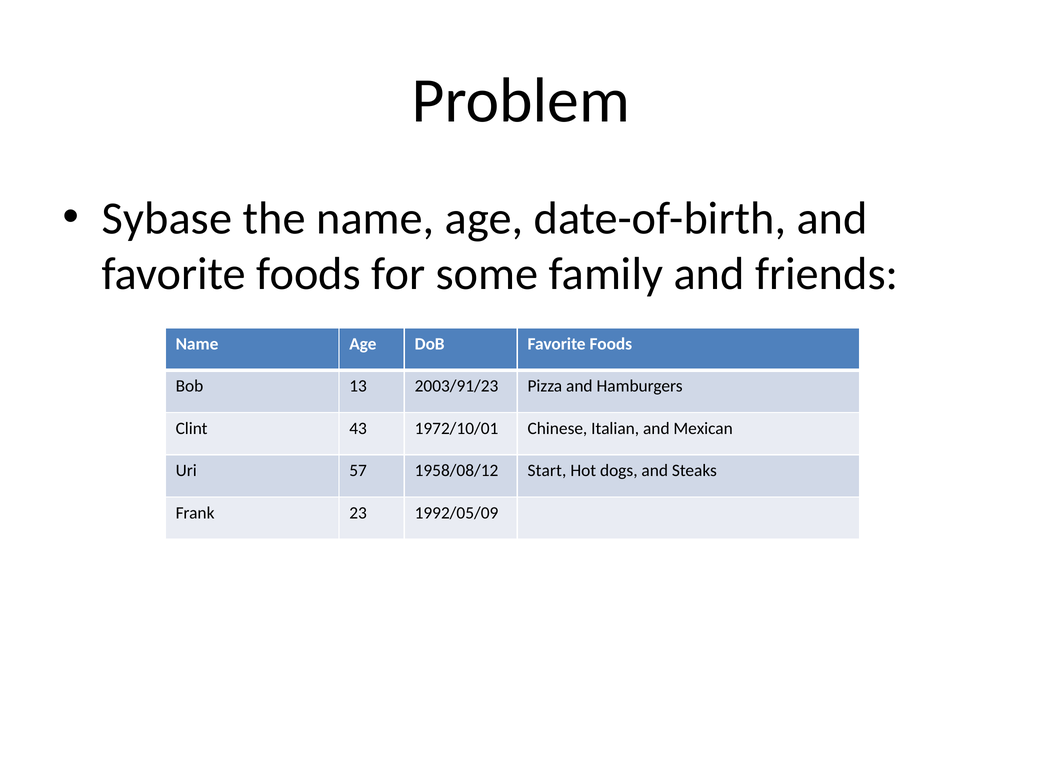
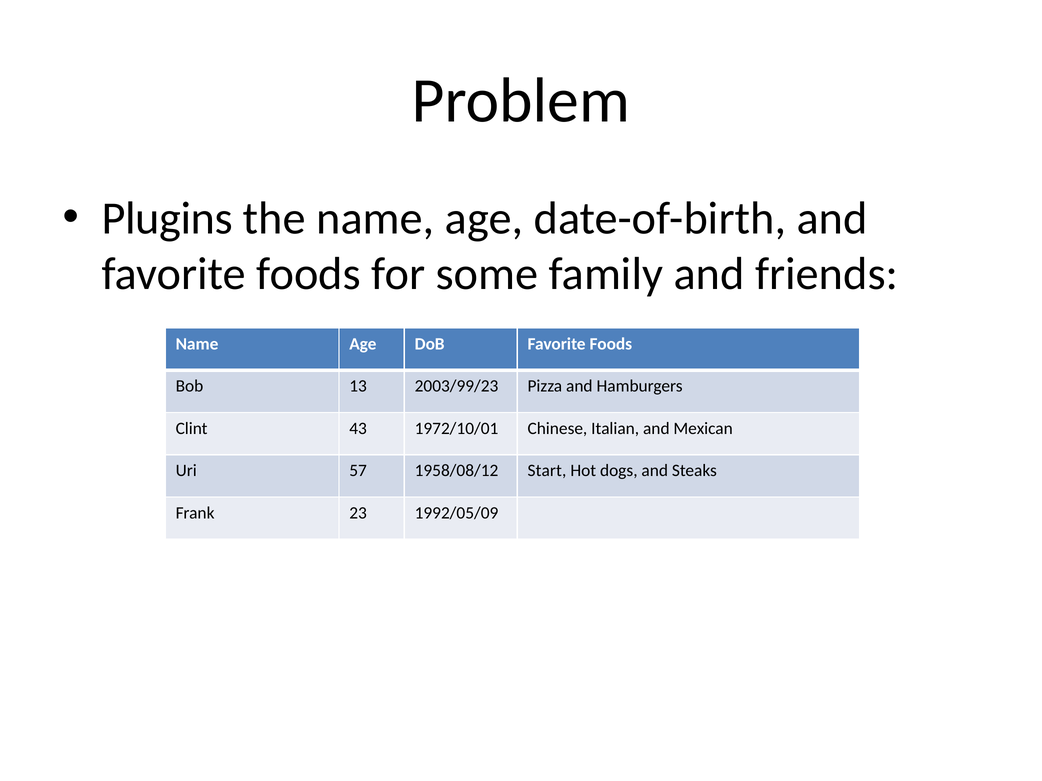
Sybase: Sybase -> Plugins (167, 219)
2003/91/23: 2003/91/23 -> 2003/99/23 (457, 386)
